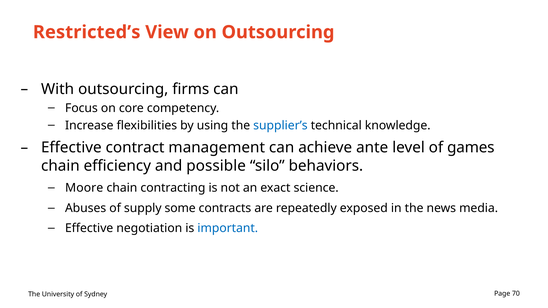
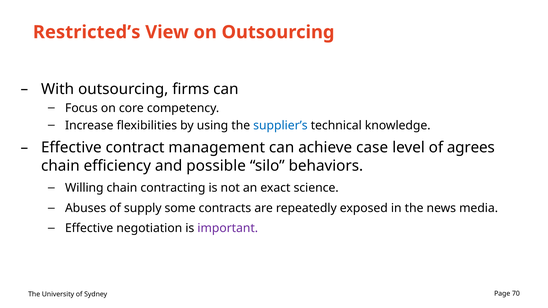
ante: ante -> case (372, 148)
games: games -> agrees (471, 148)
Moore: Moore -> Willing (84, 188)
important colour: blue -> purple (228, 228)
